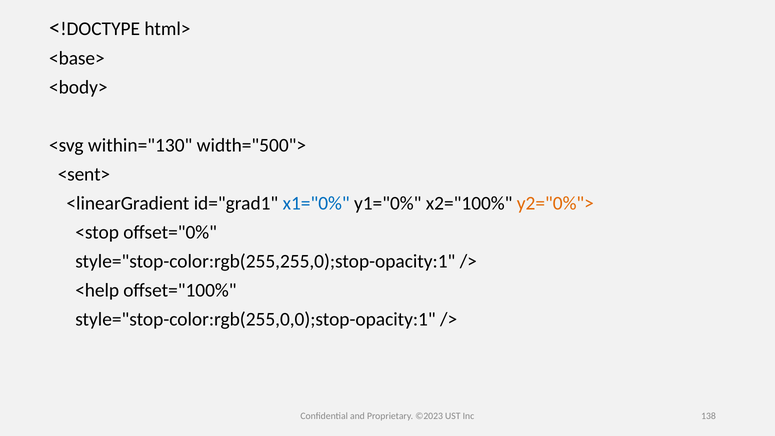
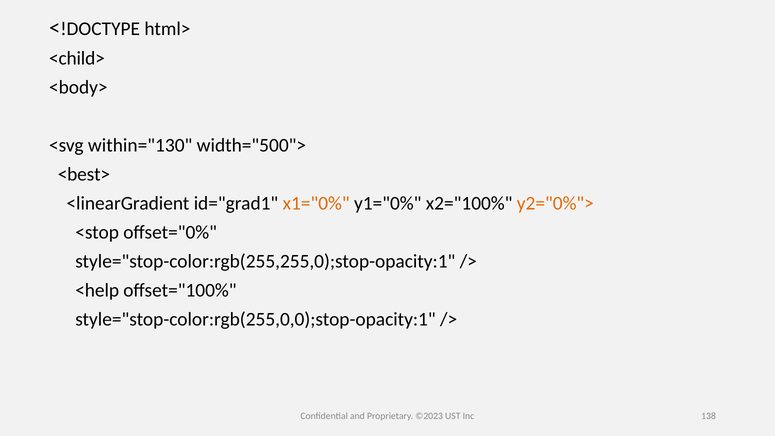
<base>: <base> -> <child> (77, 58)
<sent>: <sent> -> <best> (84, 174)
x1="0% colour: blue -> orange (316, 203)
